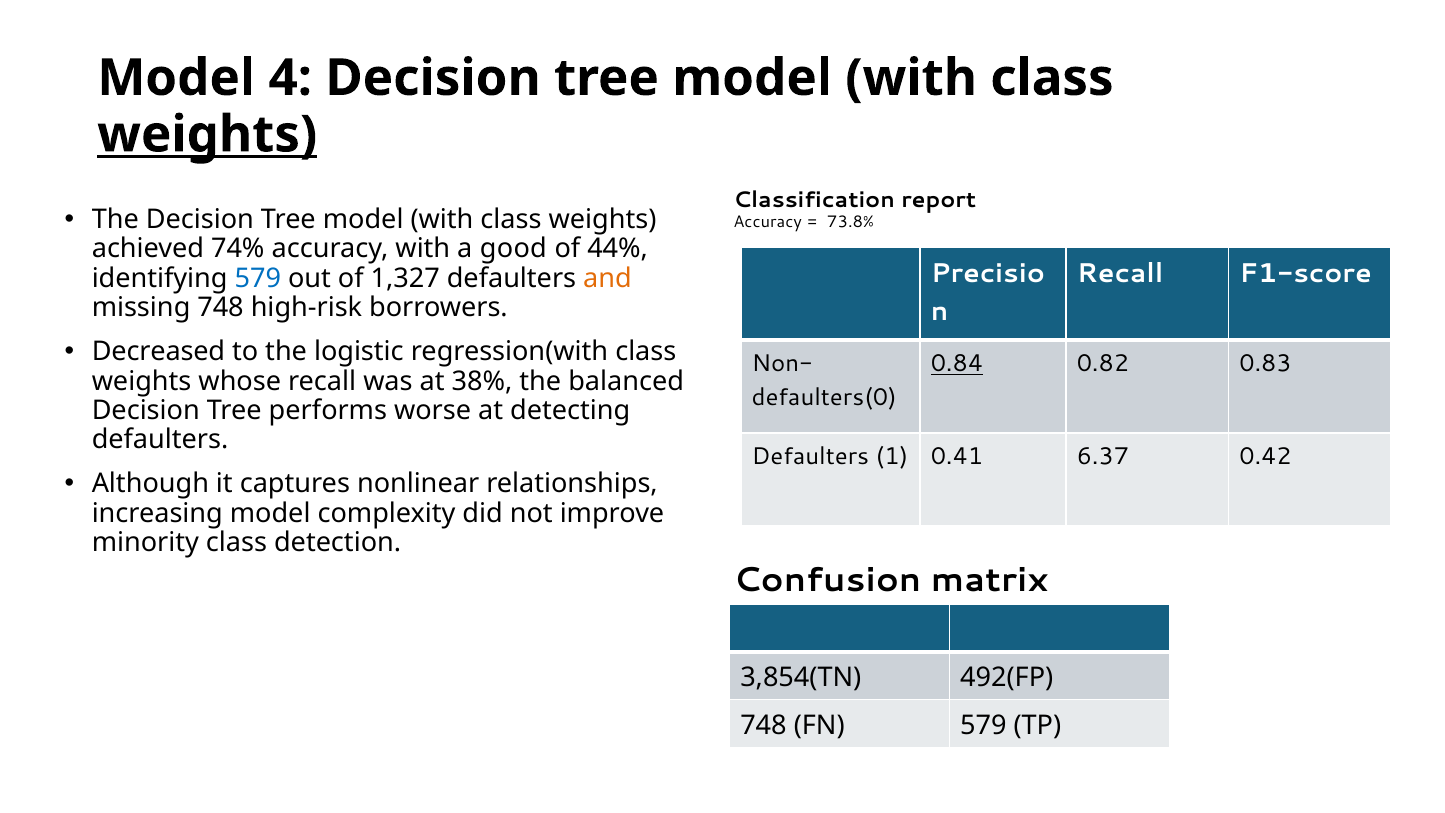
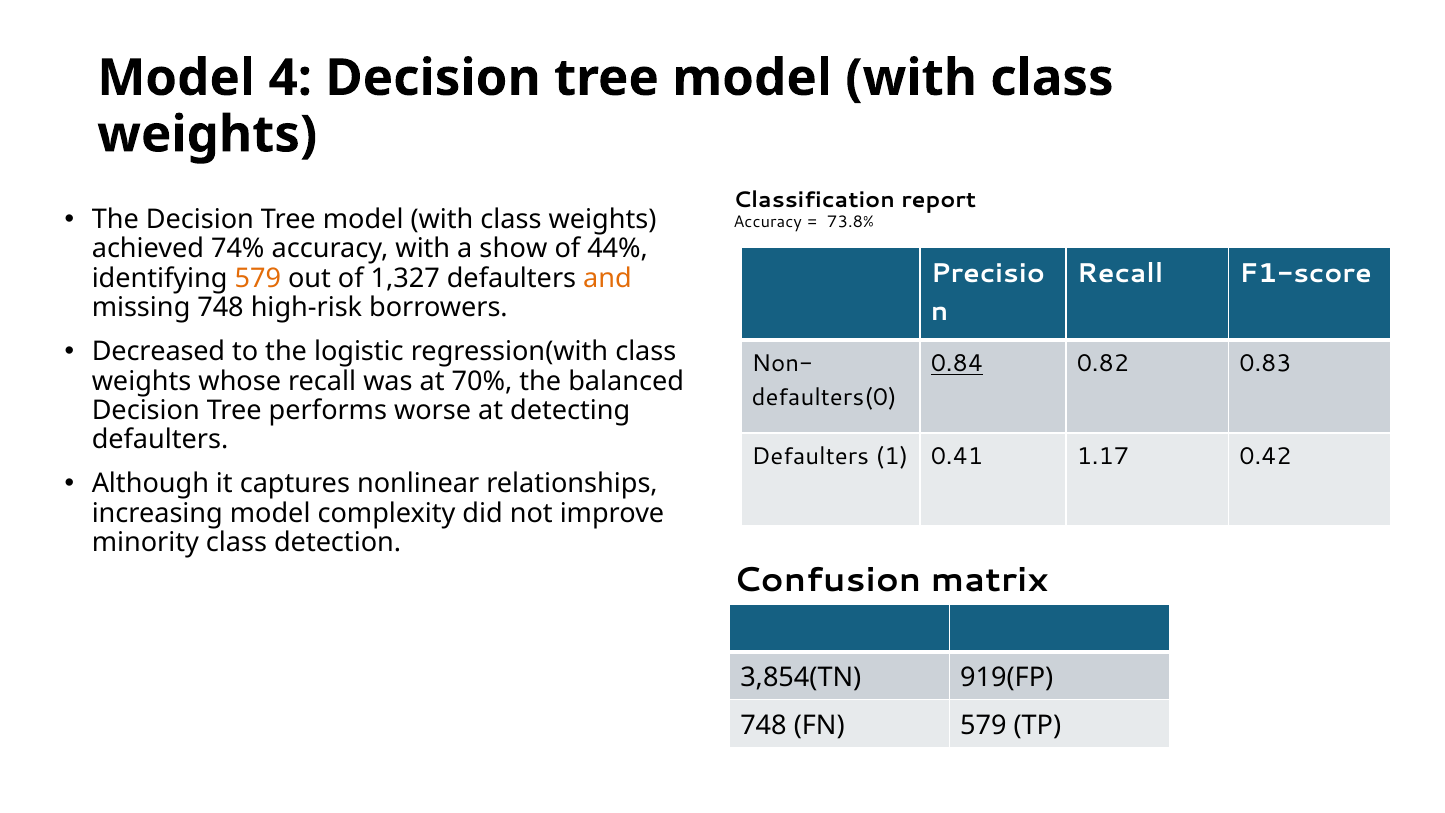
weights underline: present -> none (207, 135)
good: good -> show (513, 249)
579 colour: blue -> orange (258, 278)
38%: 38% -> 70% (482, 381)
6.37: 6.37 -> 1.17 (1103, 457)
492(FP: 492(FP -> 919(FP (1007, 677)
